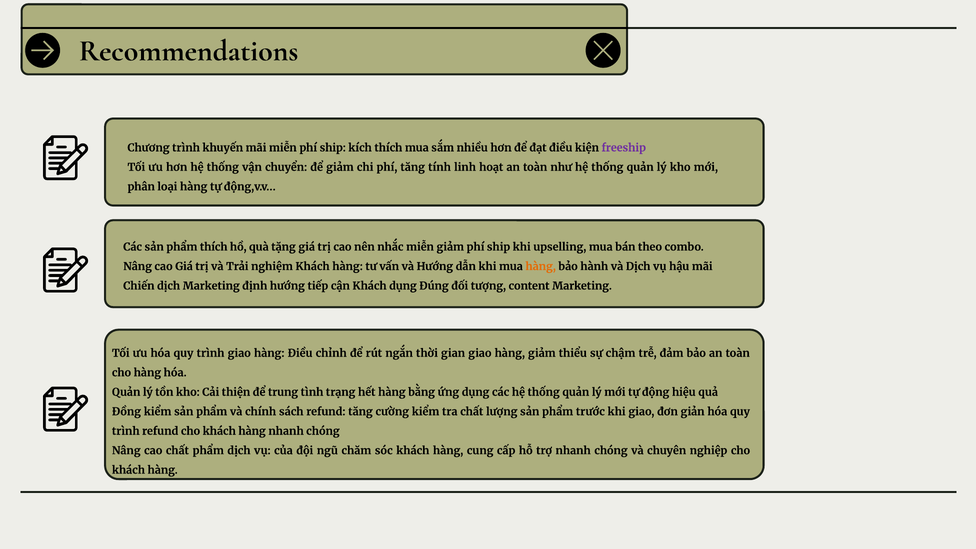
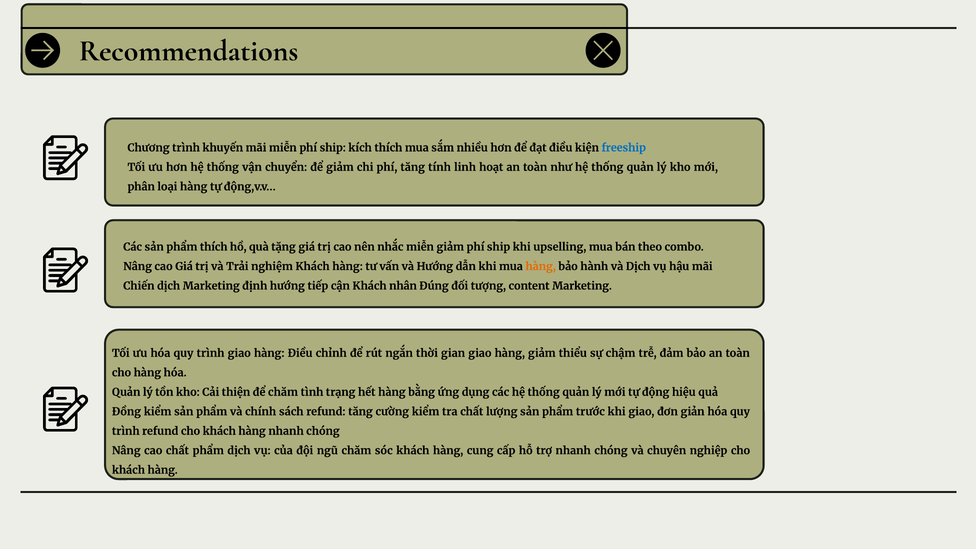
freeship colour: purple -> blue (624, 148)
Khách dụng: dụng -> nhân (403, 286)
để trung: trung -> chăm (283, 392)
